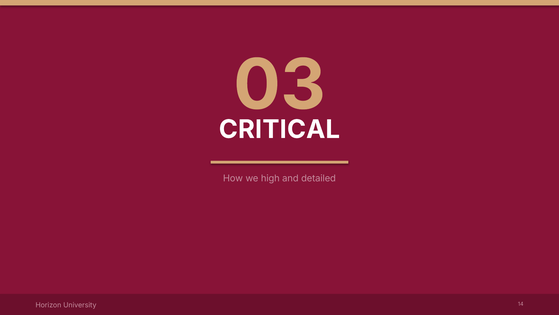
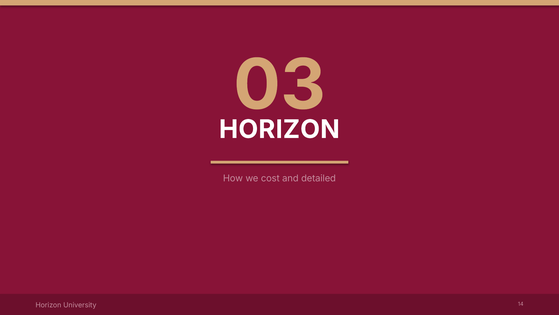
CRITICAL: CRITICAL -> HORIZON (279, 129)
high: high -> cost (270, 178)
